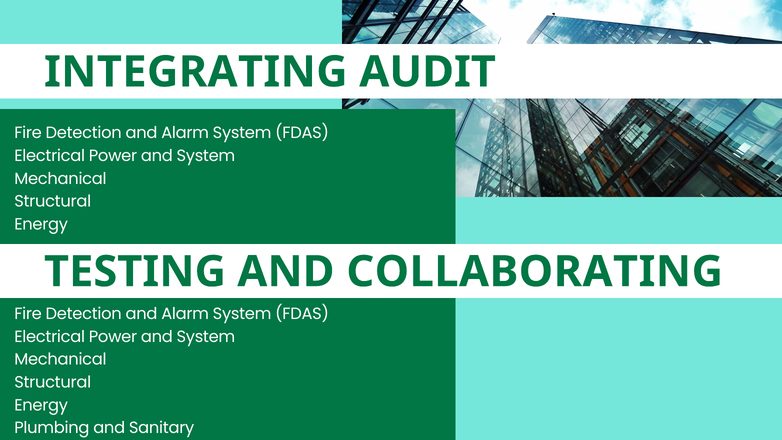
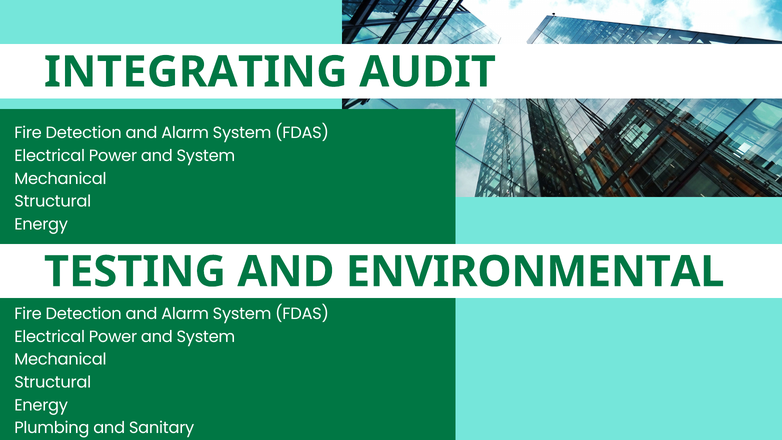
COLLABORATING: COLLABORATING -> ENVIRONMENTAL (535, 272)
